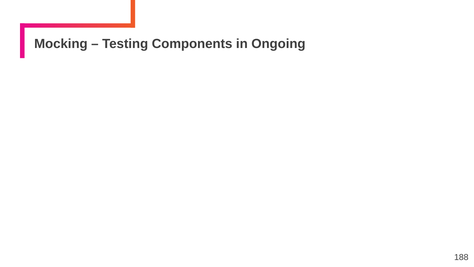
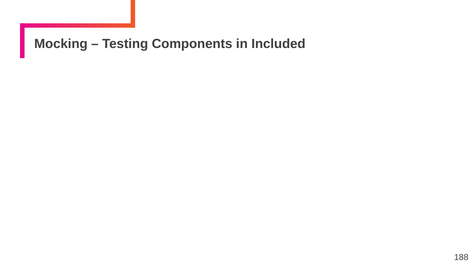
Ongoing: Ongoing -> Included (278, 44)
